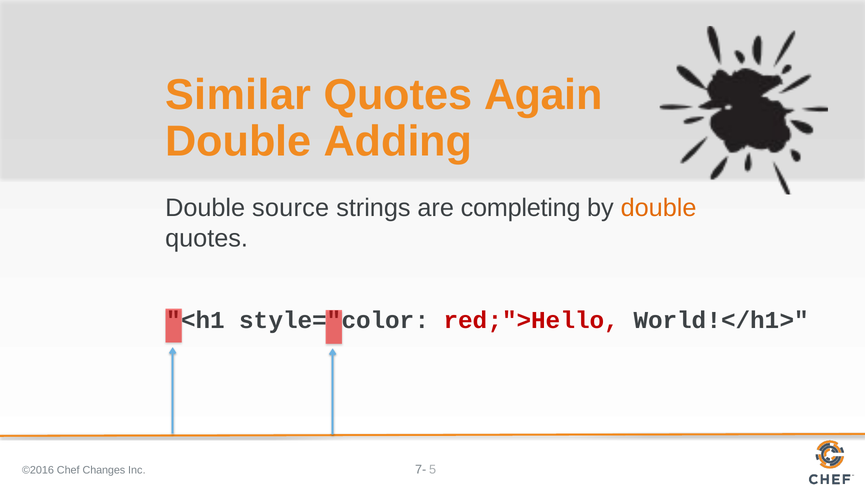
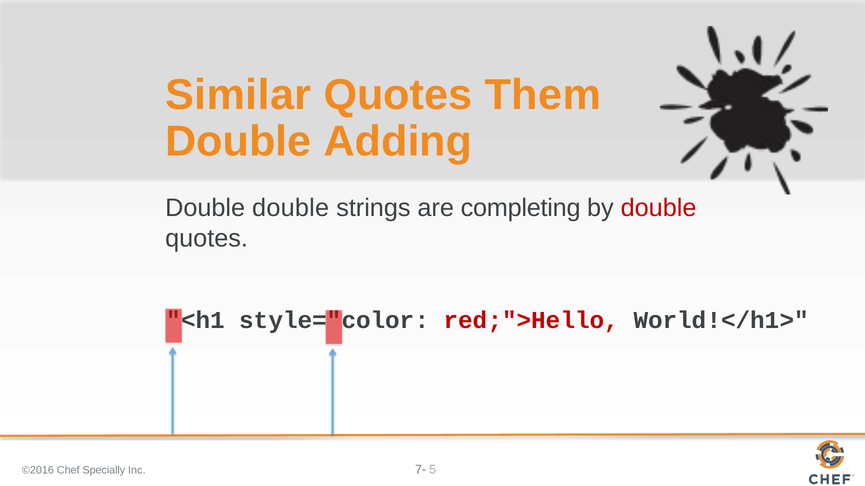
Again: Again -> Them (543, 95)
Double source: source -> double (291, 208)
double colour: orange -> red (659, 208)
Changes: Changes -> Specially (104, 471)
